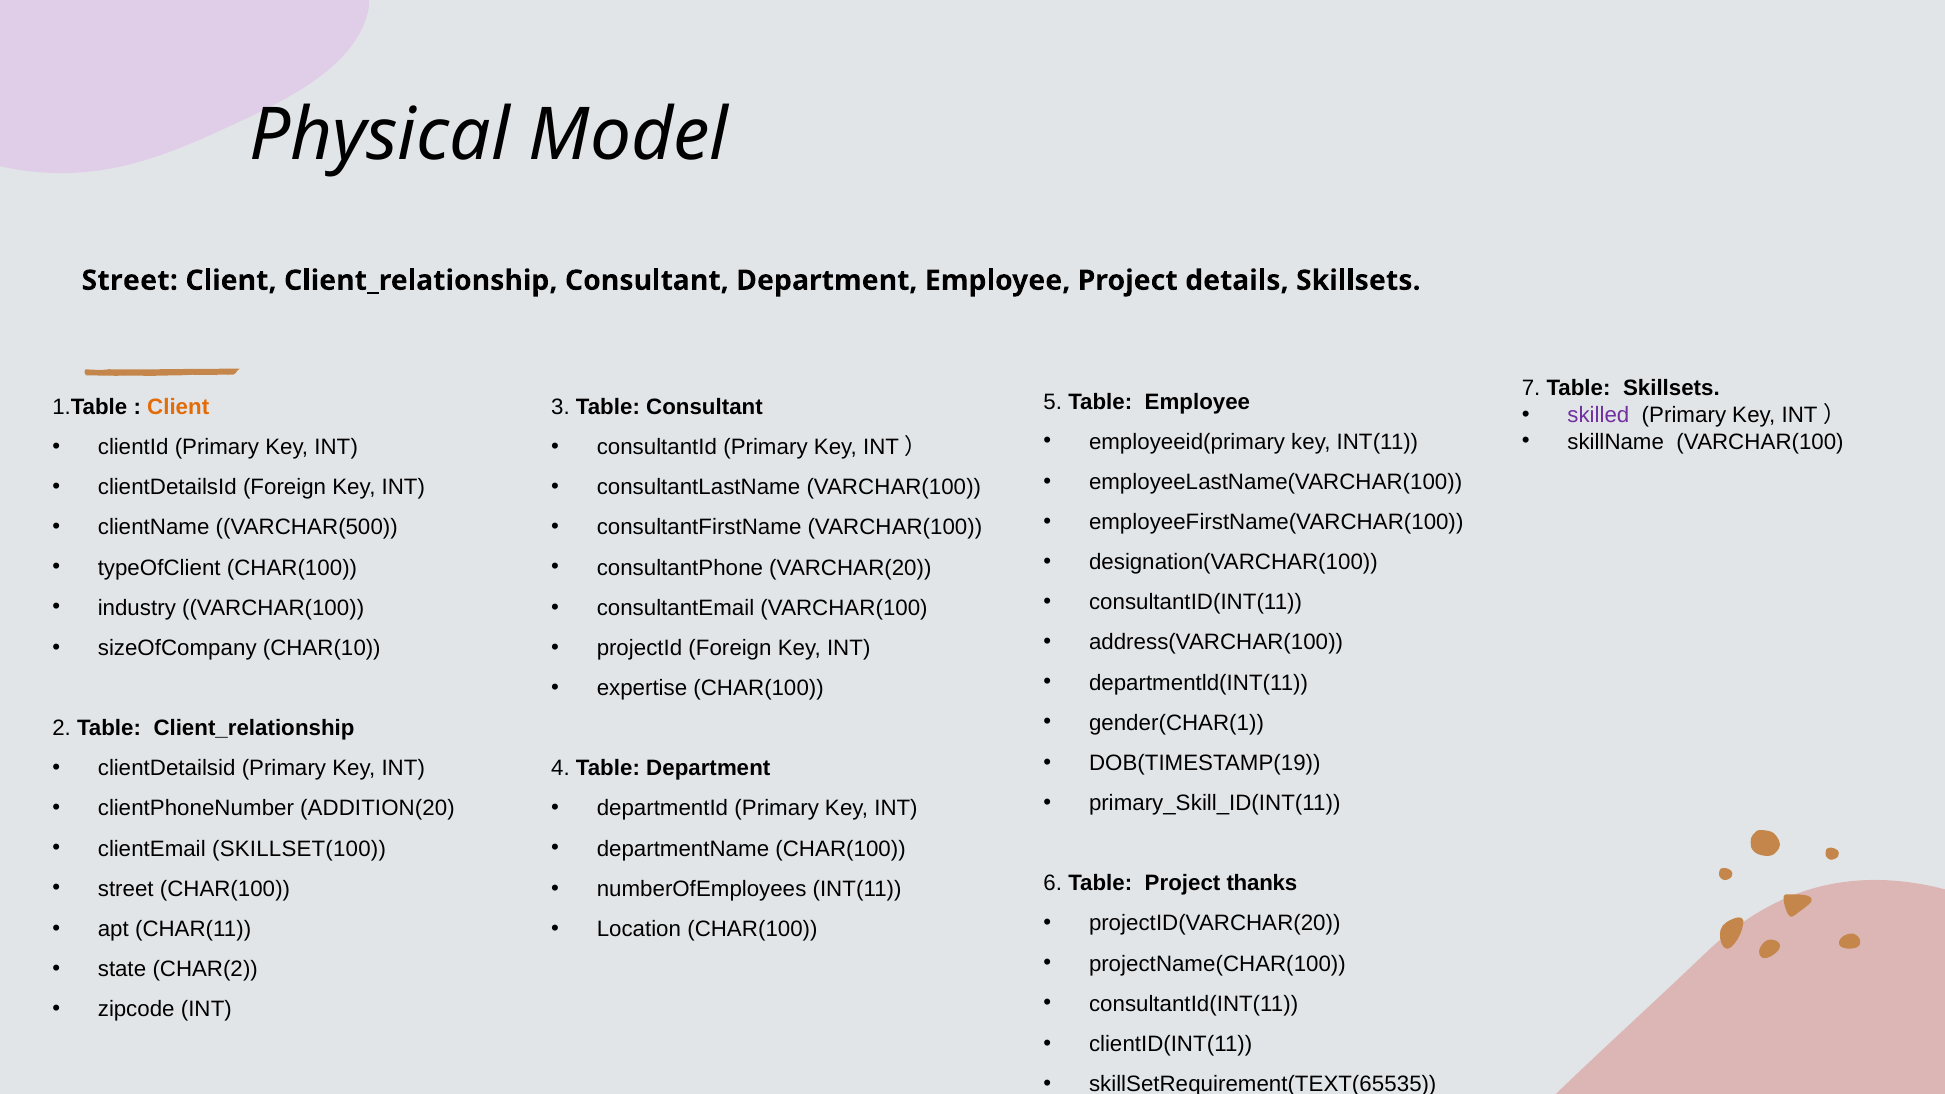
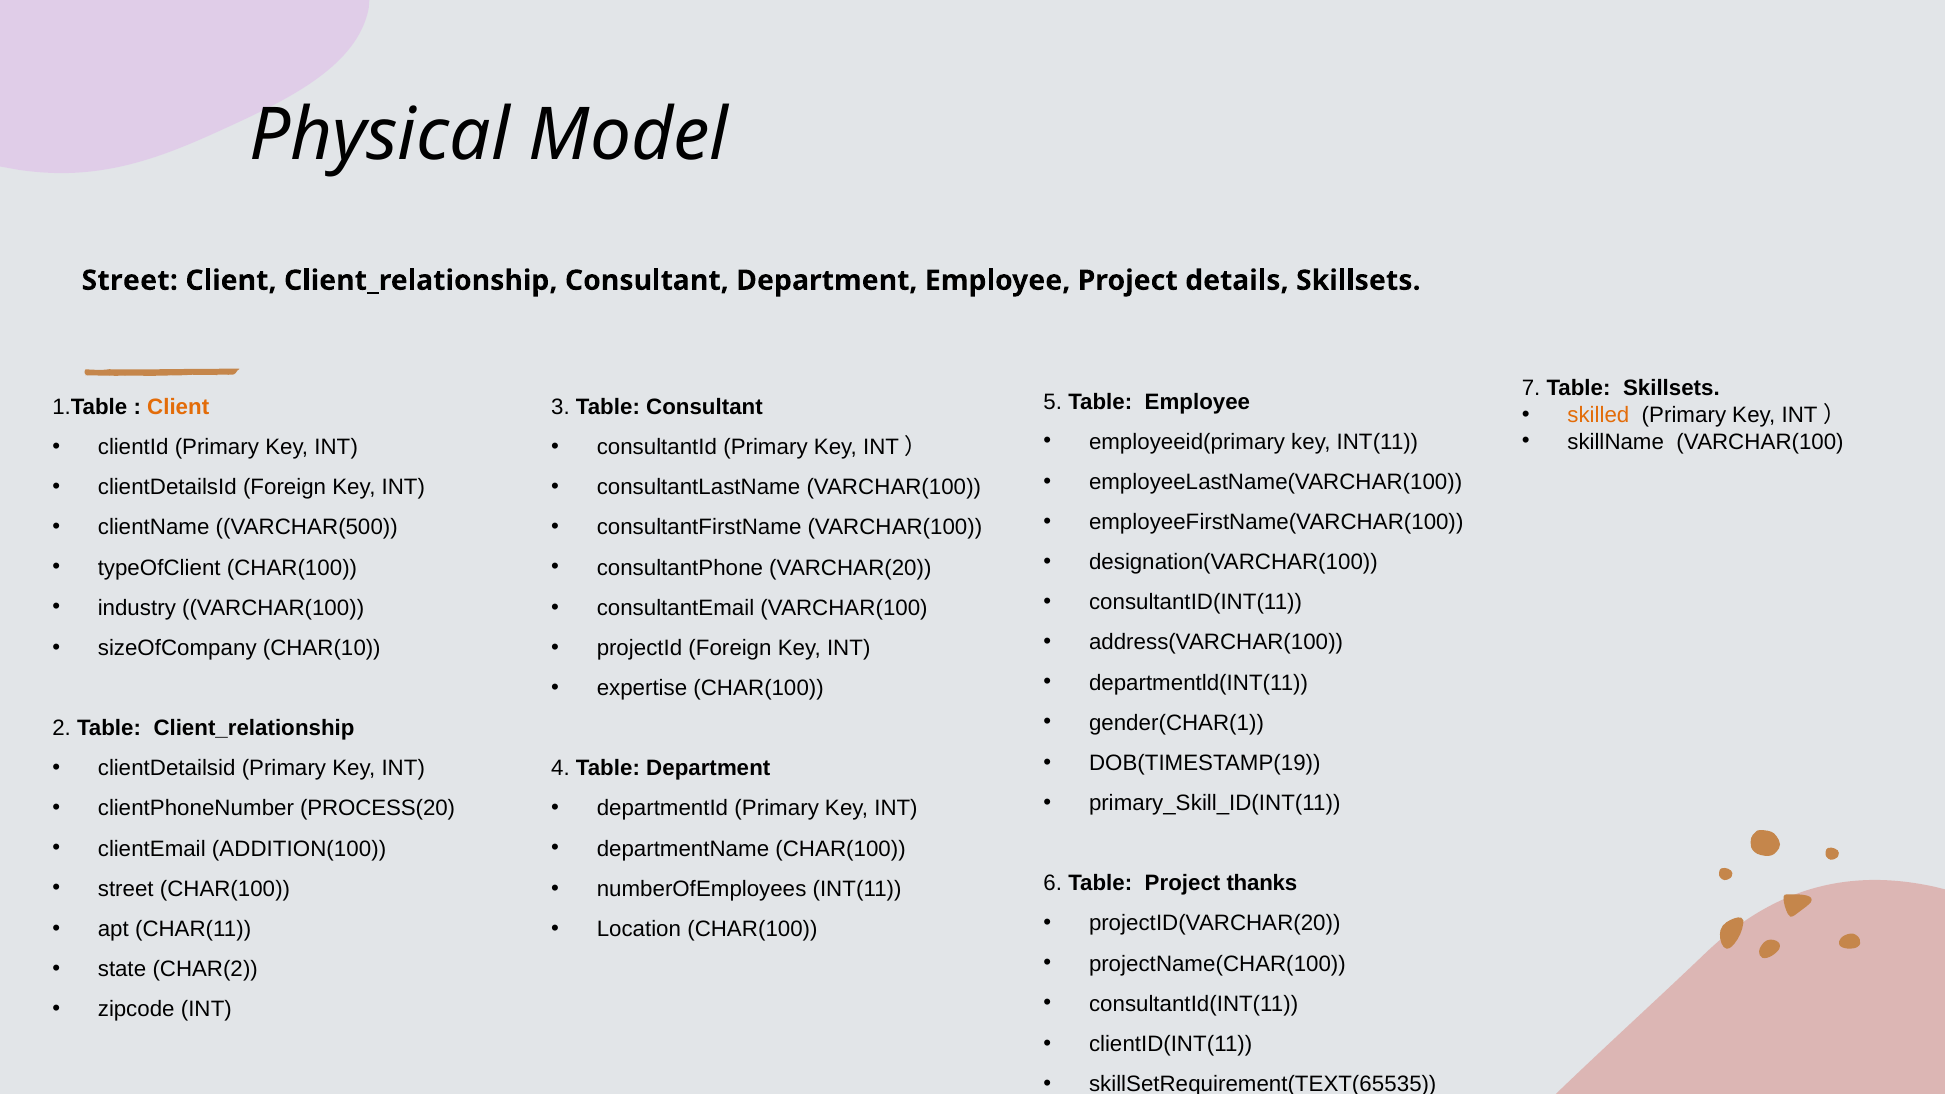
skilled colour: purple -> orange (1598, 415)
ADDITION(20: ADDITION(20 -> PROCESS(20 (378, 809)
SKILLSET(100: SKILLSET(100 -> ADDITION(100 (299, 849)
